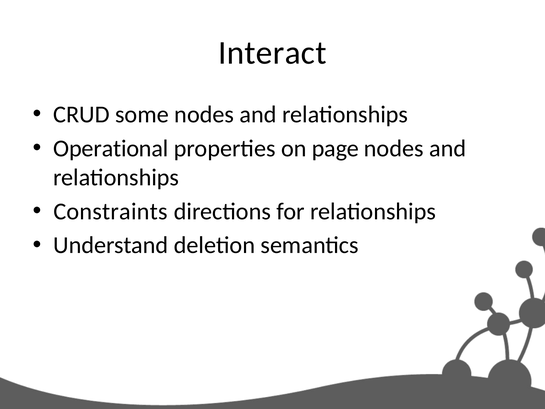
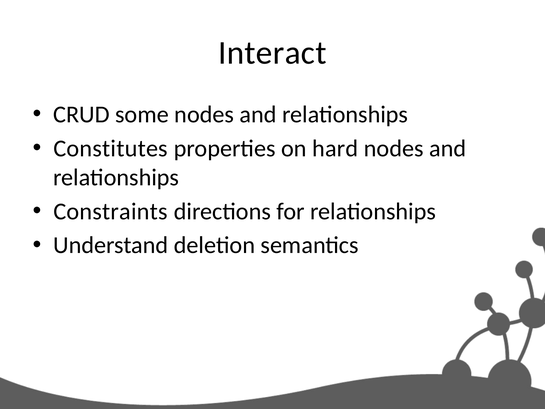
Operational: Operational -> Constitutes (111, 148)
page: page -> hard (335, 148)
